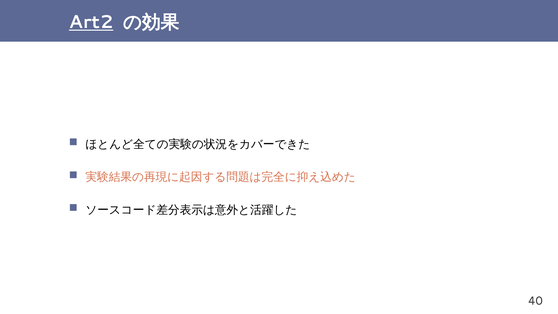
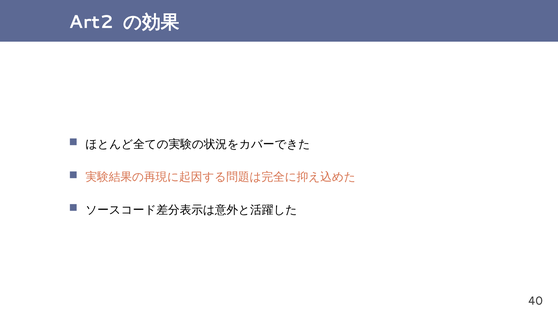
Art2 underline: present -> none (91, 22)
